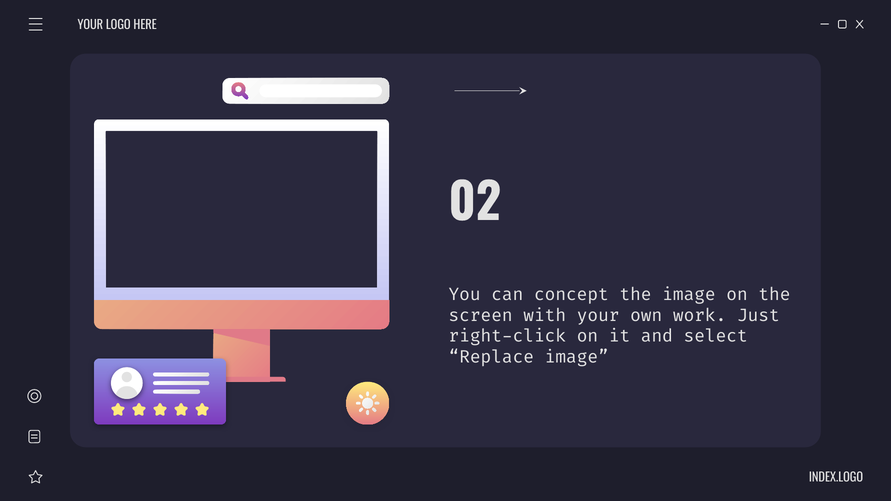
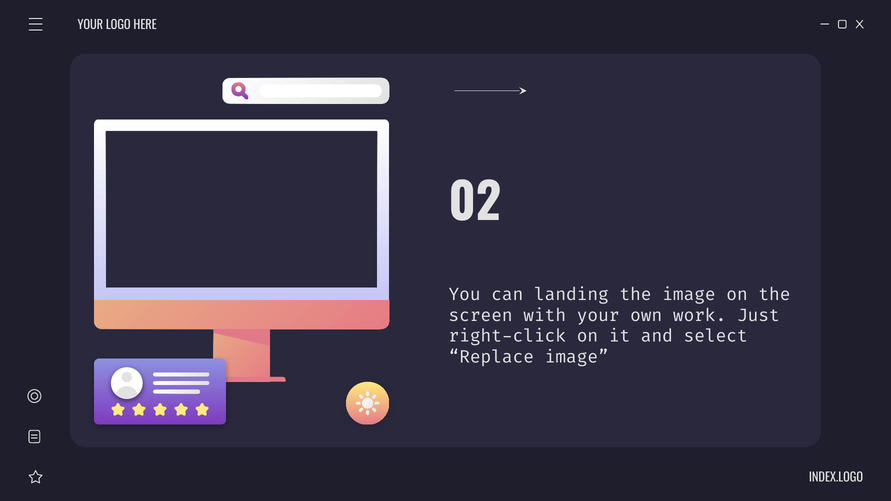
concept: concept -> landing (571, 295)
